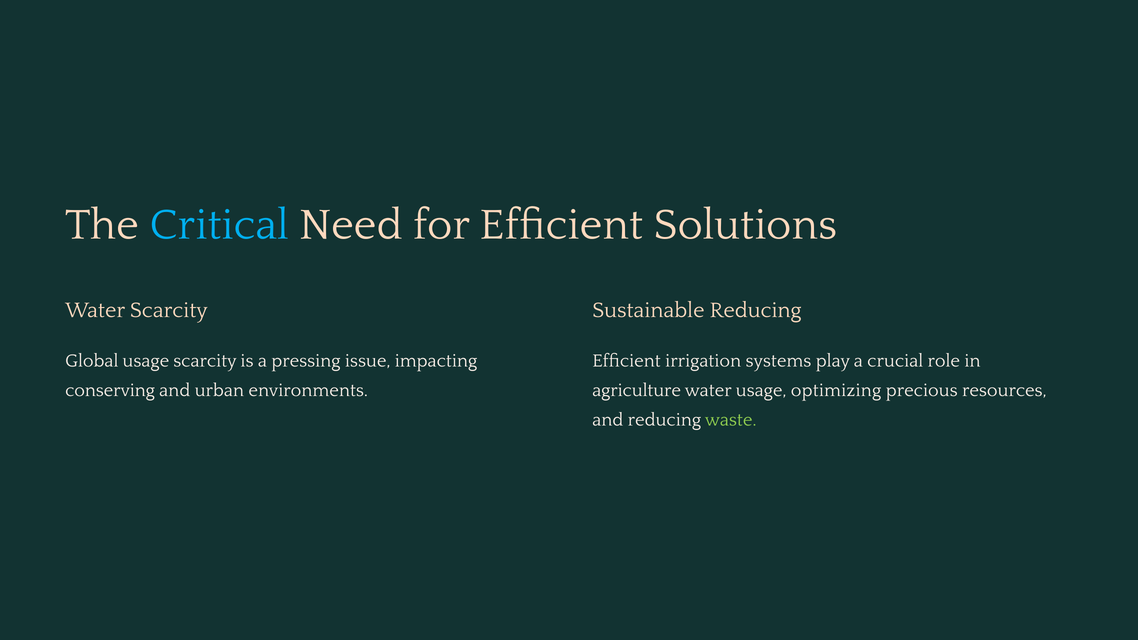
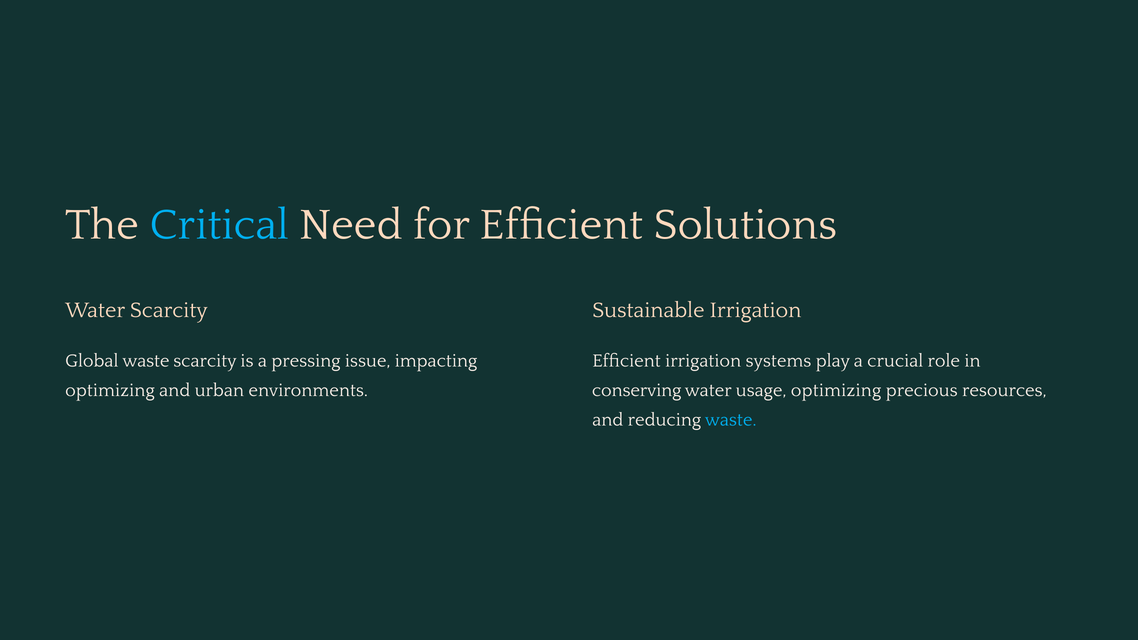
Sustainable Reducing: Reducing -> Irrigation (756, 310)
Global usage: usage -> waste (146, 361)
conserving: conserving -> optimizing (110, 390)
agriculture: agriculture -> conserving (637, 390)
waste colour: light green -> light blue (731, 420)
